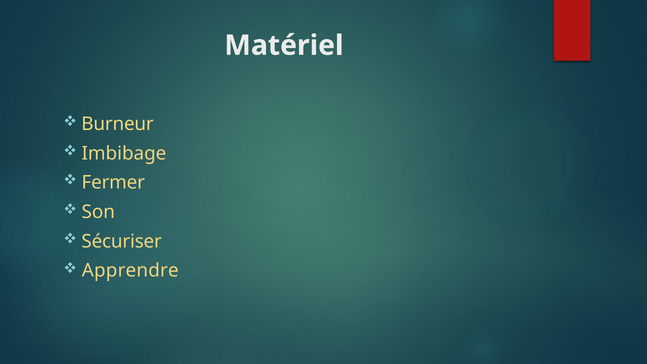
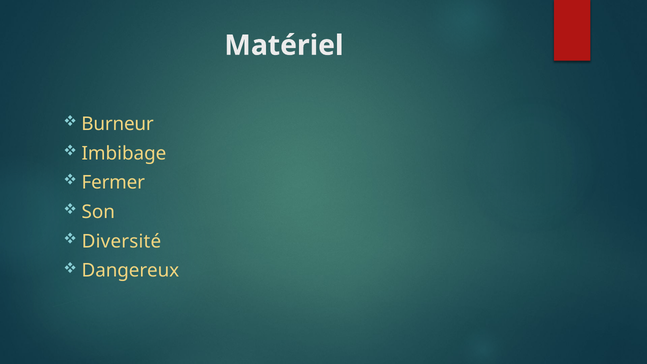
Sécuriser: Sécuriser -> Diversité (121, 241)
Apprendre: Apprendre -> Dangereux (130, 271)
